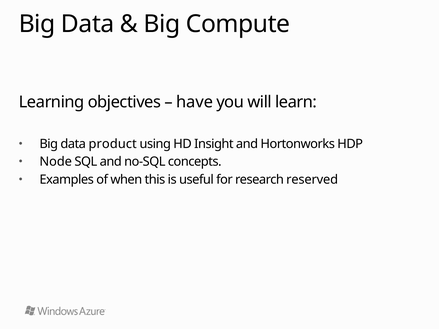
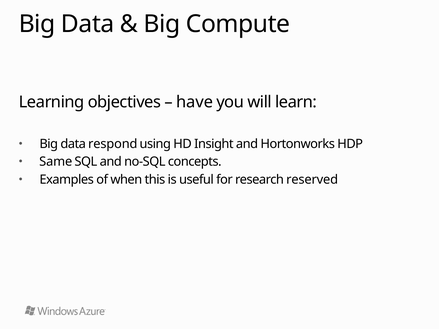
product: product -> respond (113, 144)
Node: Node -> Same (56, 162)
